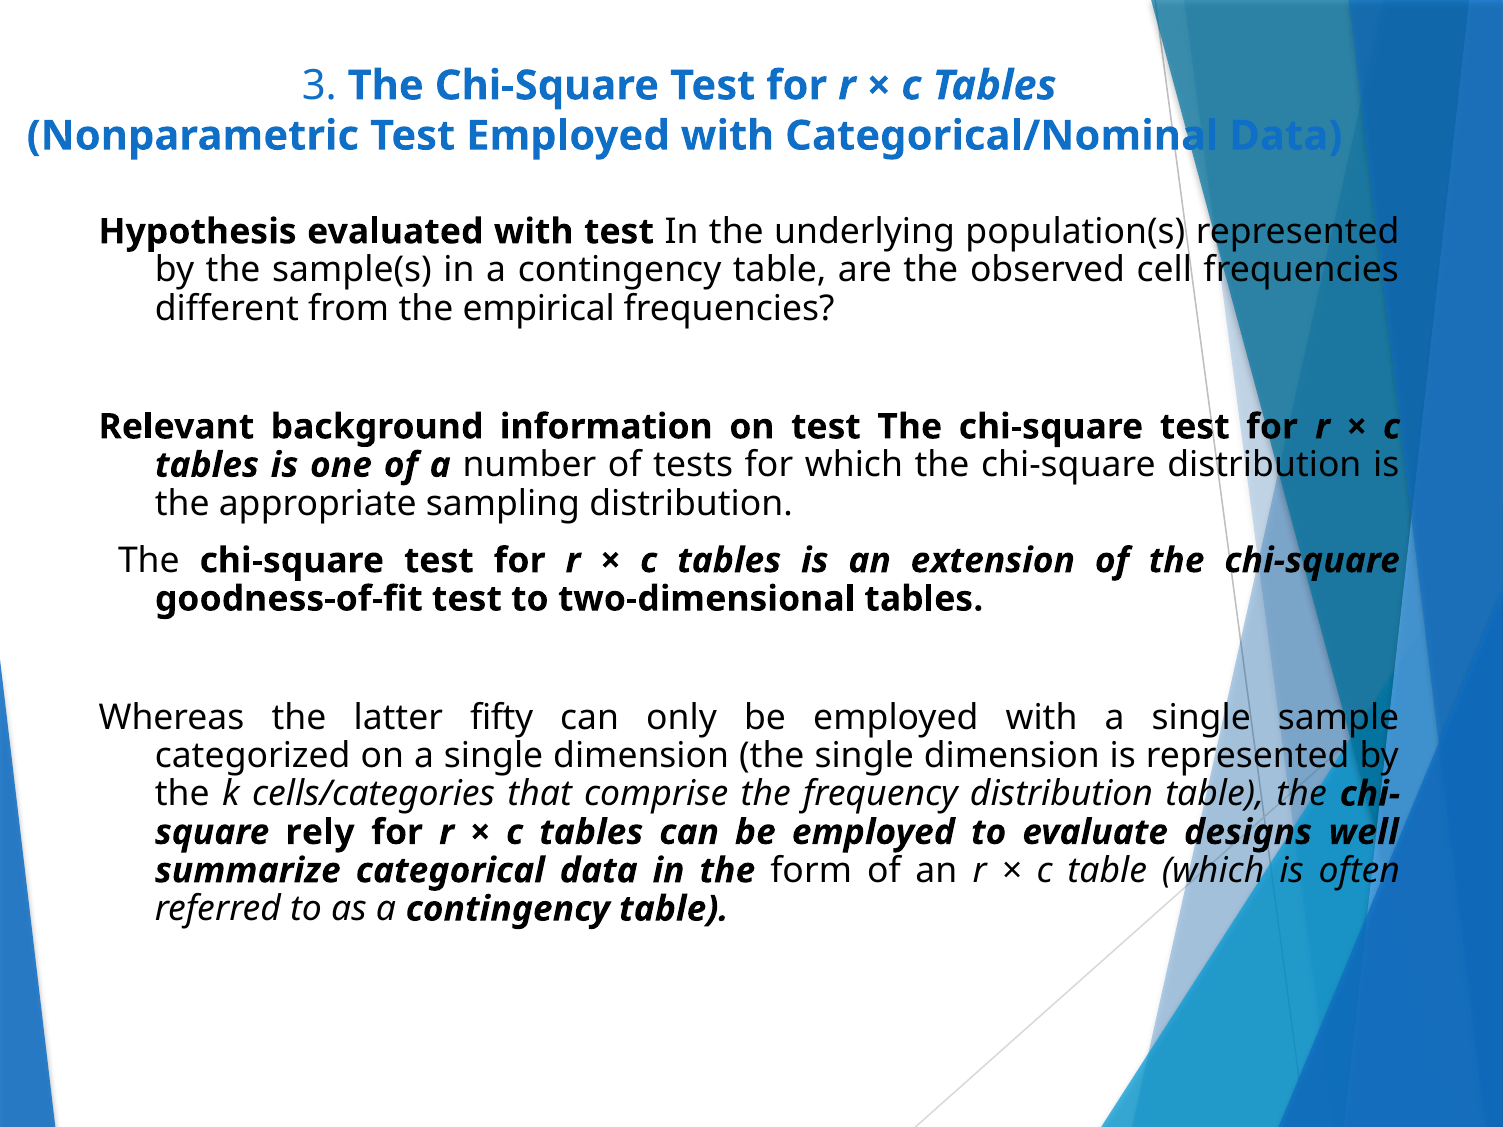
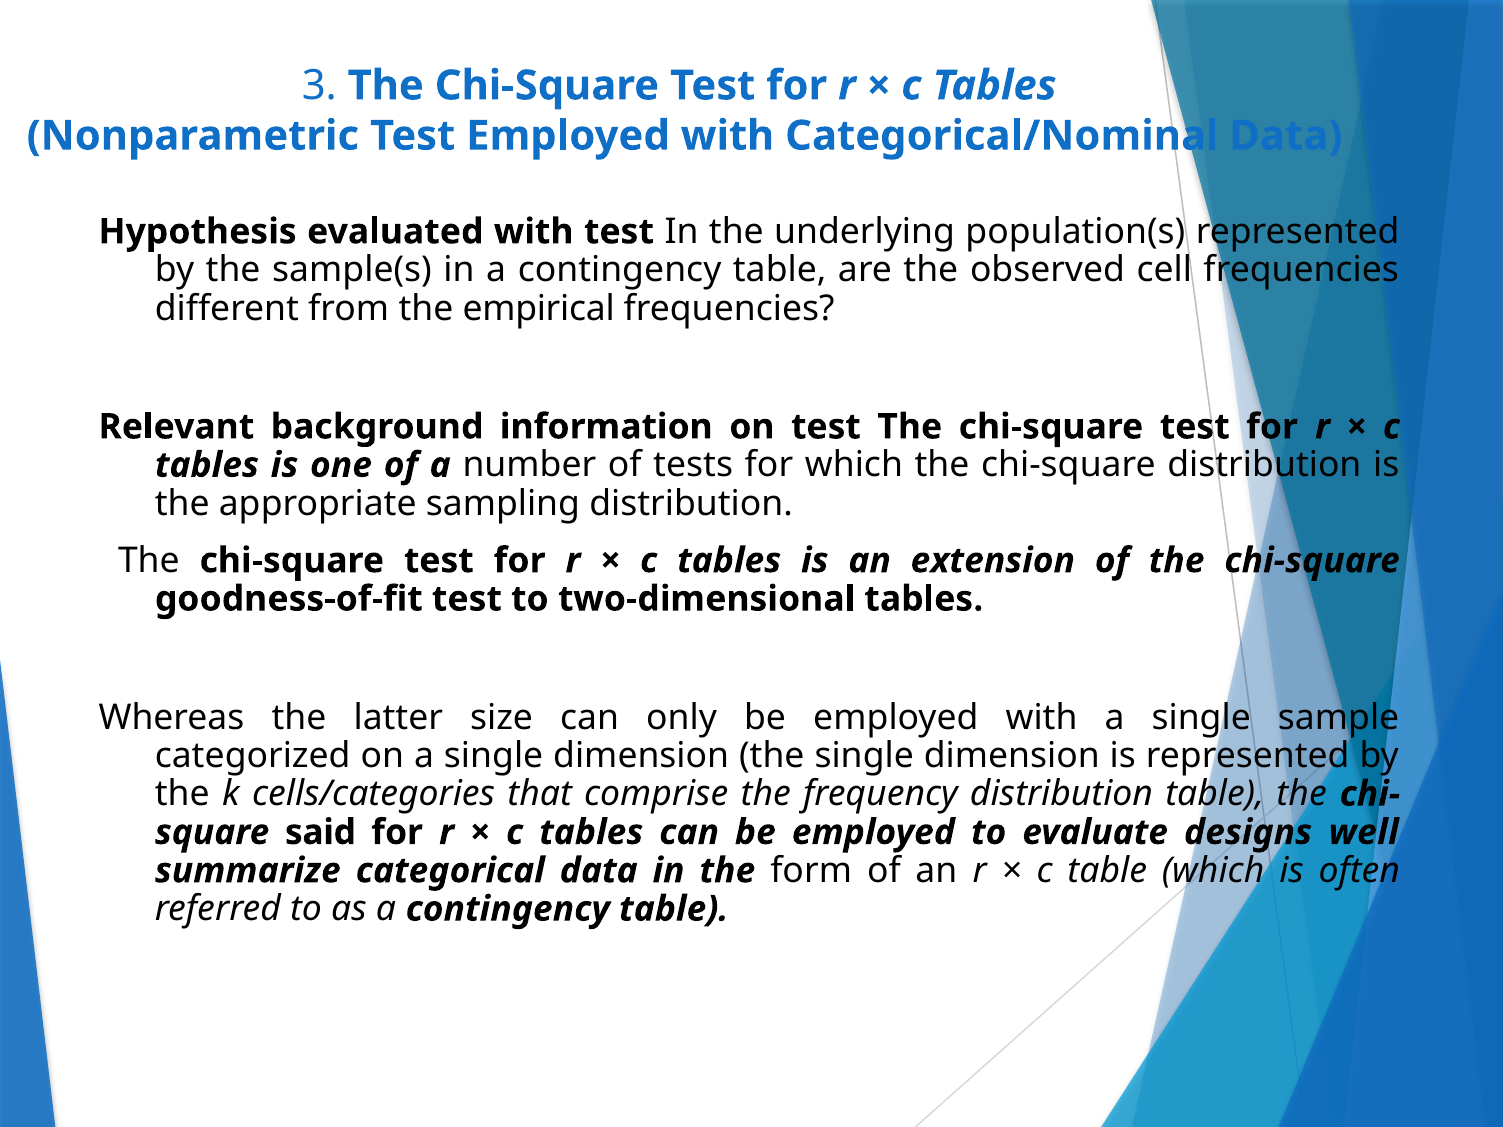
fifty: fifty -> size (502, 717)
rely: rely -> said (320, 833)
